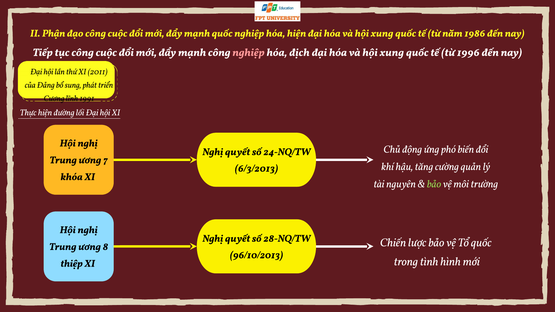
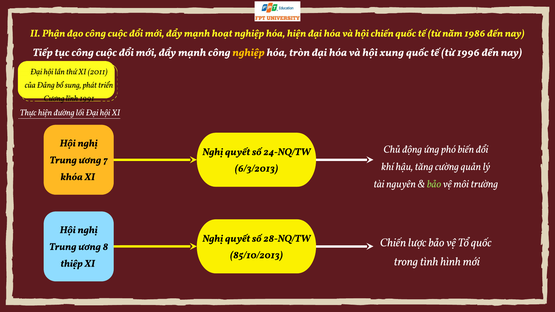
mạnh quốc: quốc -> hoạt (222, 33)
xung: xung -> chiến (382, 33)
nghiệp colour: pink -> yellow (248, 52)
địch: địch -> tròn (299, 52)
96/10/2013: 96/10/2013 -> 85/10/2013 (256, 255)
